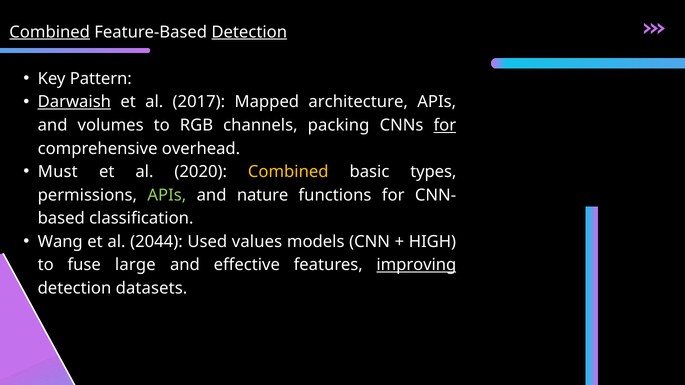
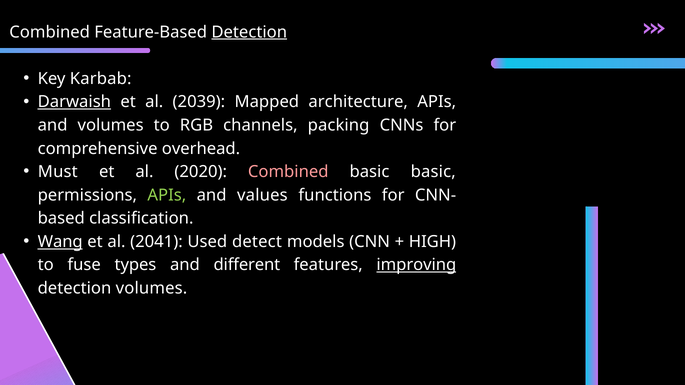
Combined underline: present -> none (50, 32)
Pattern: Pattern -> Karbab (101, 79)
2017: 2017 -> 2039 (199, 102)
for underline: present -> none (445, 125)
Combined colour: yellow -> pink (288, 172)
basic types: types -> basic (433, 172)
nature: nature -> values (262, 195)
Wang underline: none -> present (60, 242)
2044: 2044 -> 2041 (156, 242)
values: values -> detect (257, 242)
large: large -> types (135, 265)
effective: effective -> different (247, 265)
detection datasets: datasets -> volumes (151, 289)
